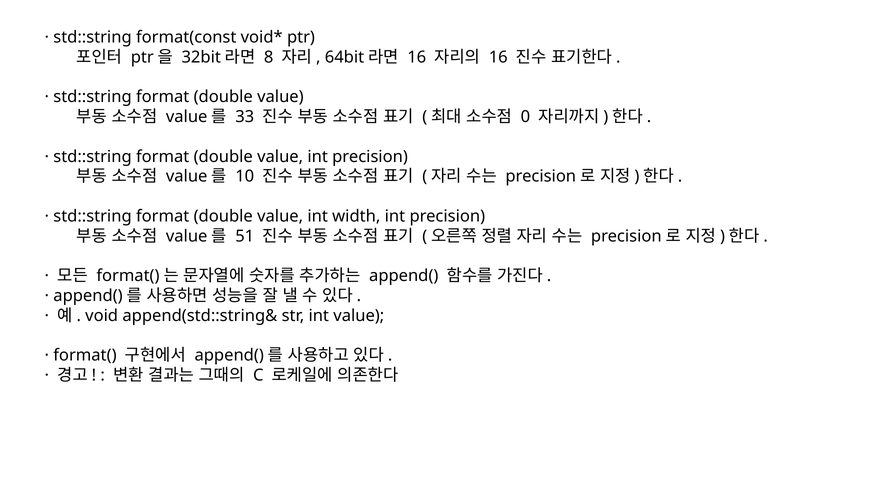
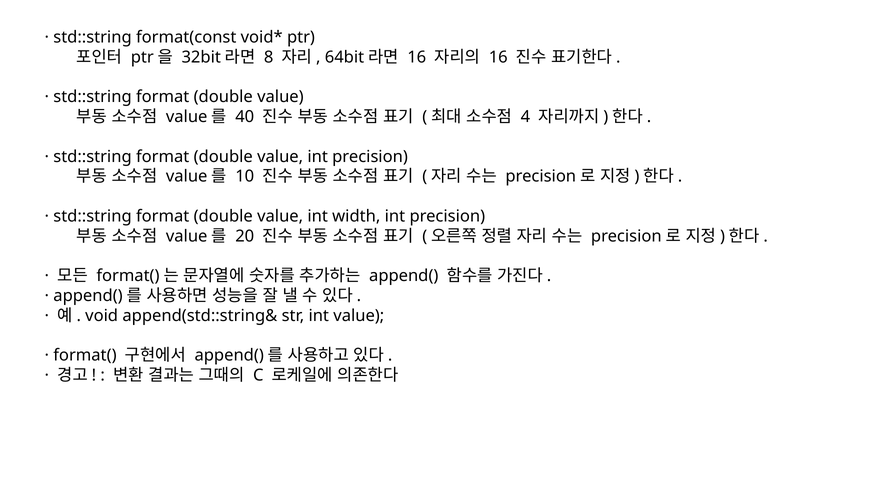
33: 33 -> 40 (245, 117)
0: 0 -> 4 (525, 117)
51: 51 -> 20 (245, 236)
